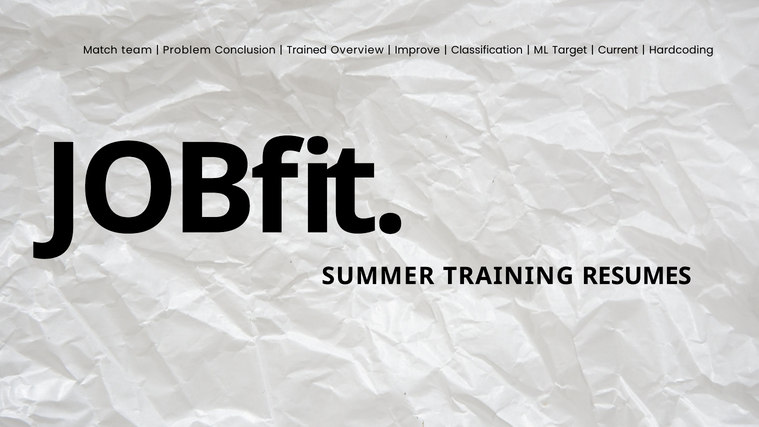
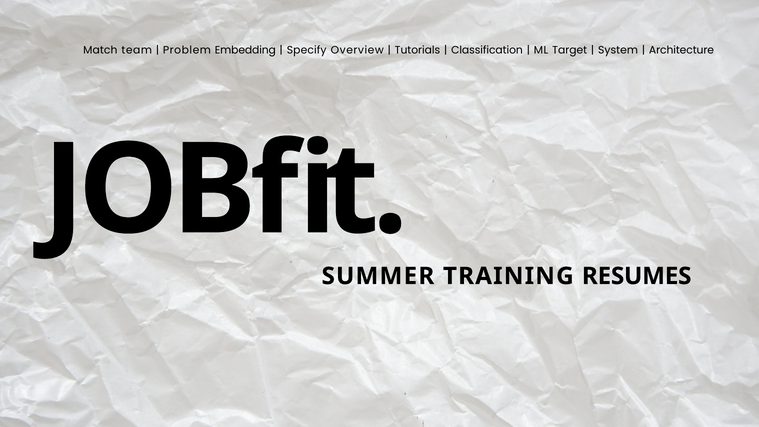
Conclusion: Conclusion -> Embedding (245, 50)
Trained: Trained -> Specify (307, 50)
Improve: Improve -> Tutorials (417, 50)
Current: Current -> System (618, 50)
Hardcoding: Hardcoding -> Architecture (681, 50)
